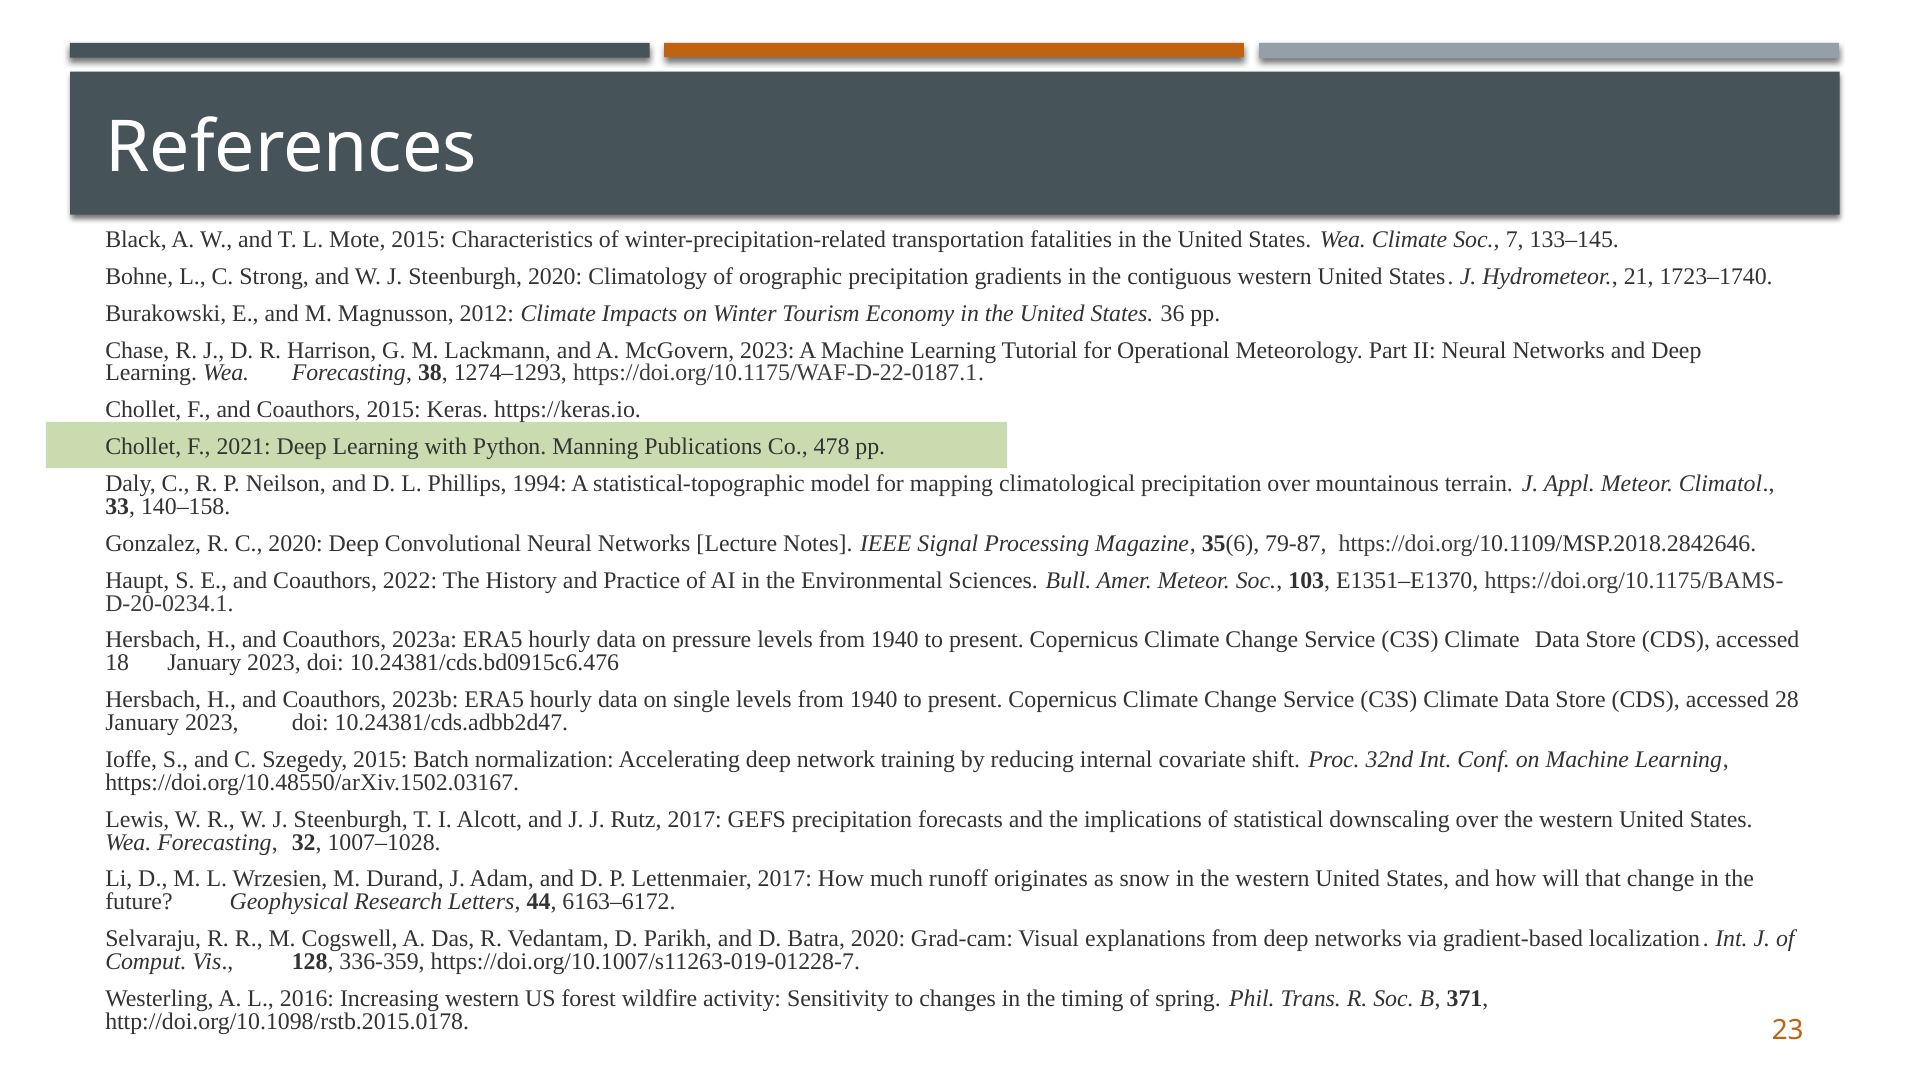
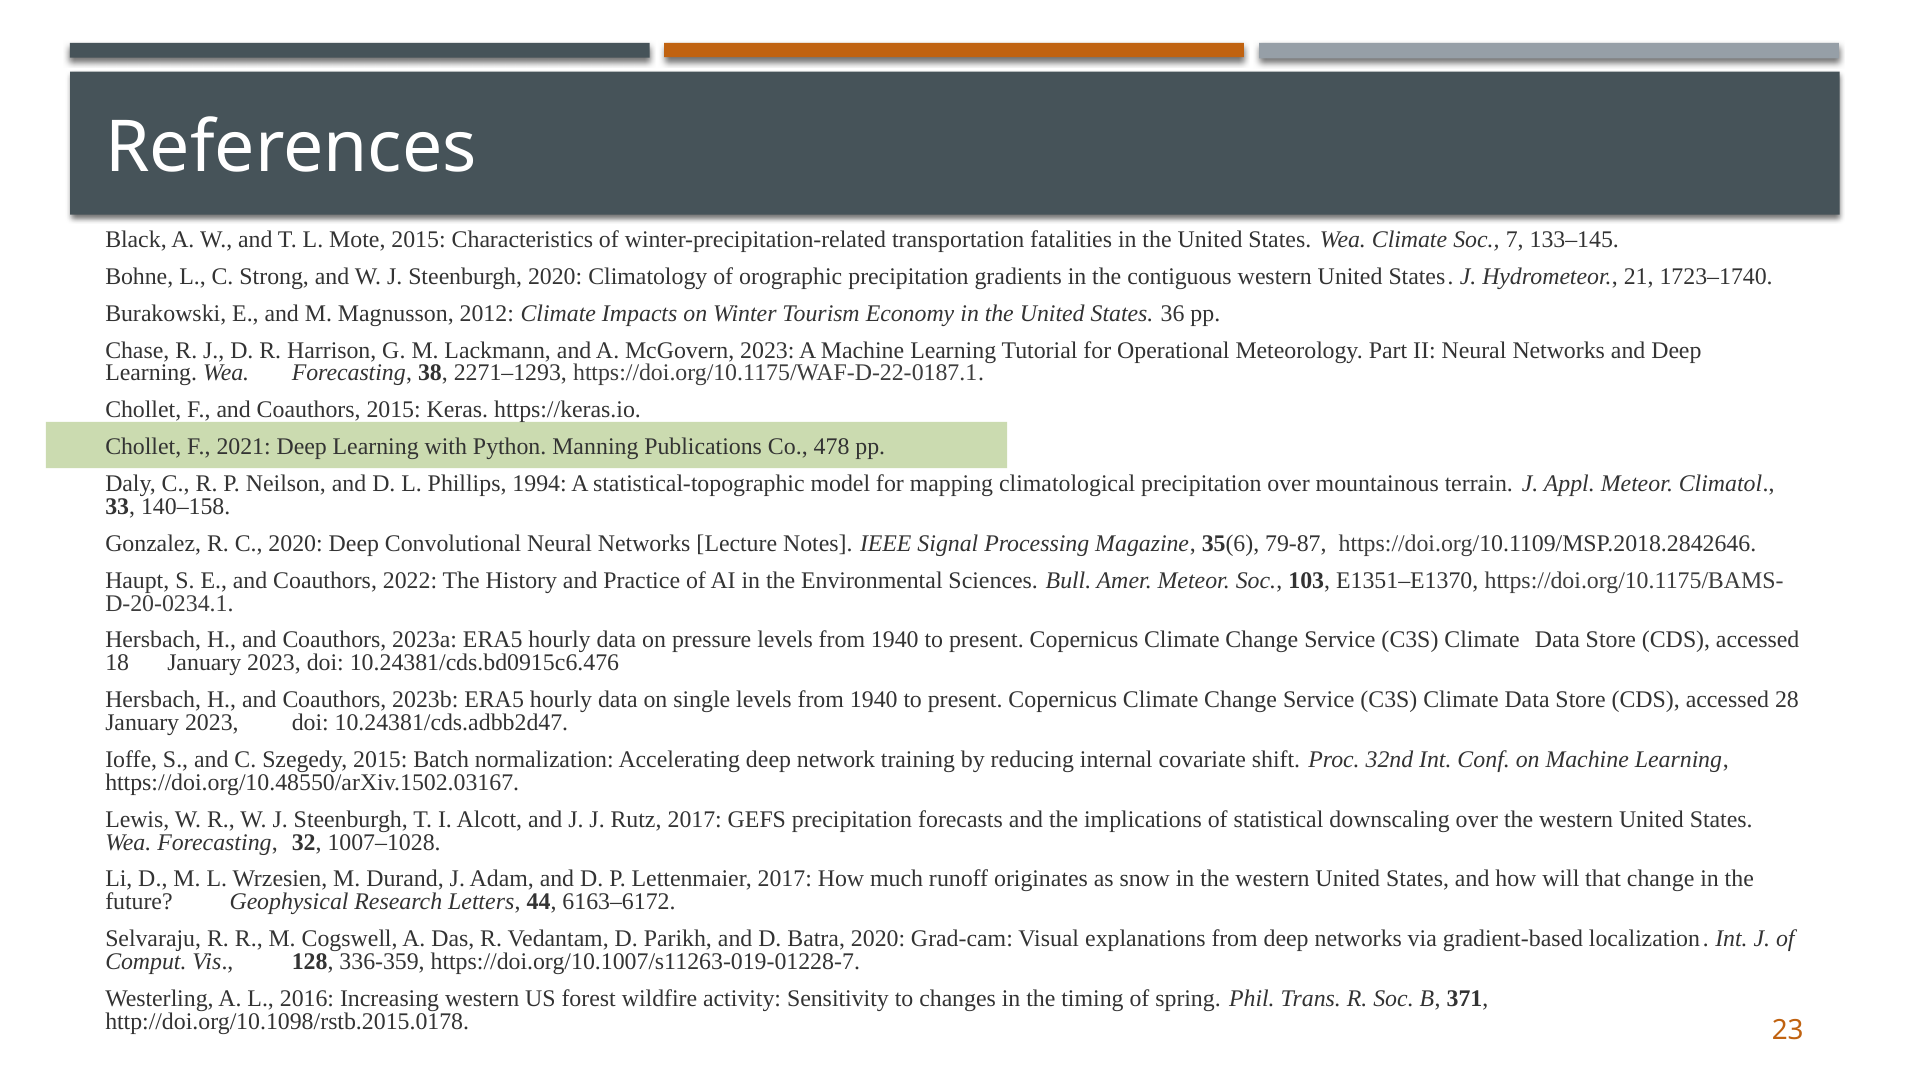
1274–1293: 1274–1293 -> 2271–1293 (510, 373)
